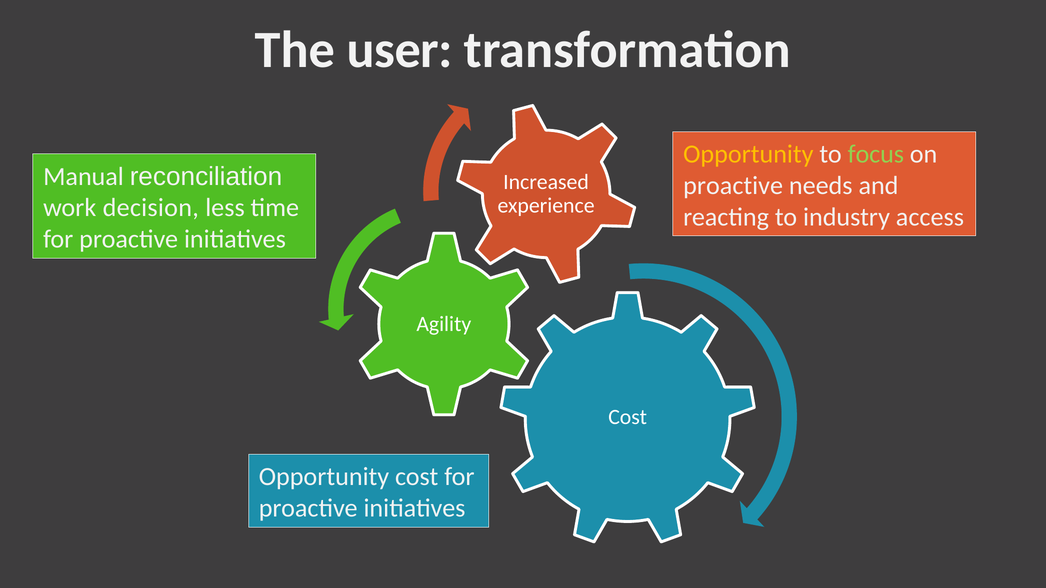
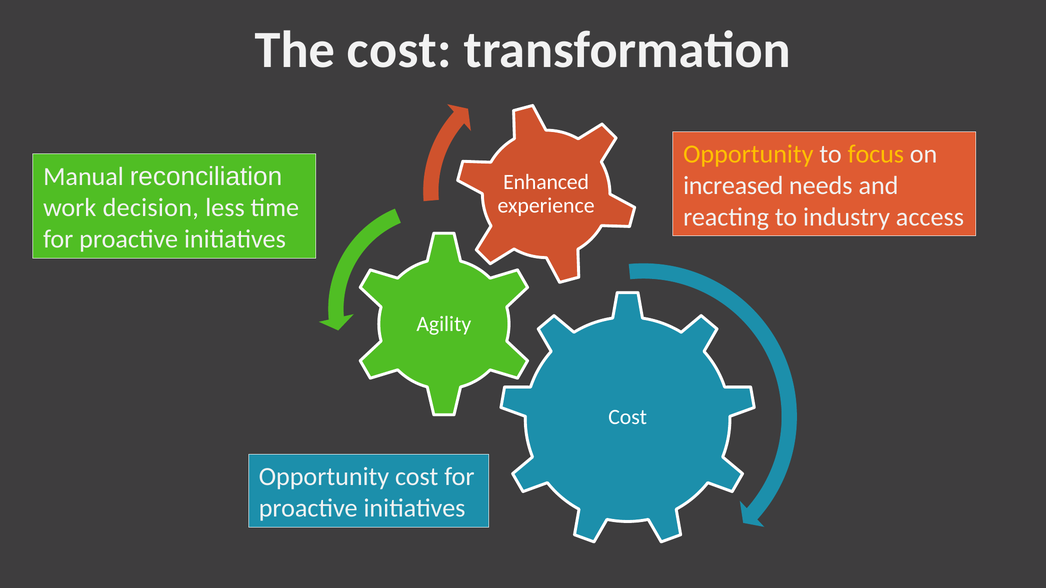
The user: user -> cost (399, 50)
focus colour: light green -> yellow (876, 154)
Increased: Increased -> Enhanced (546, 182)
proactive: proactive -> increased (733, 186)
